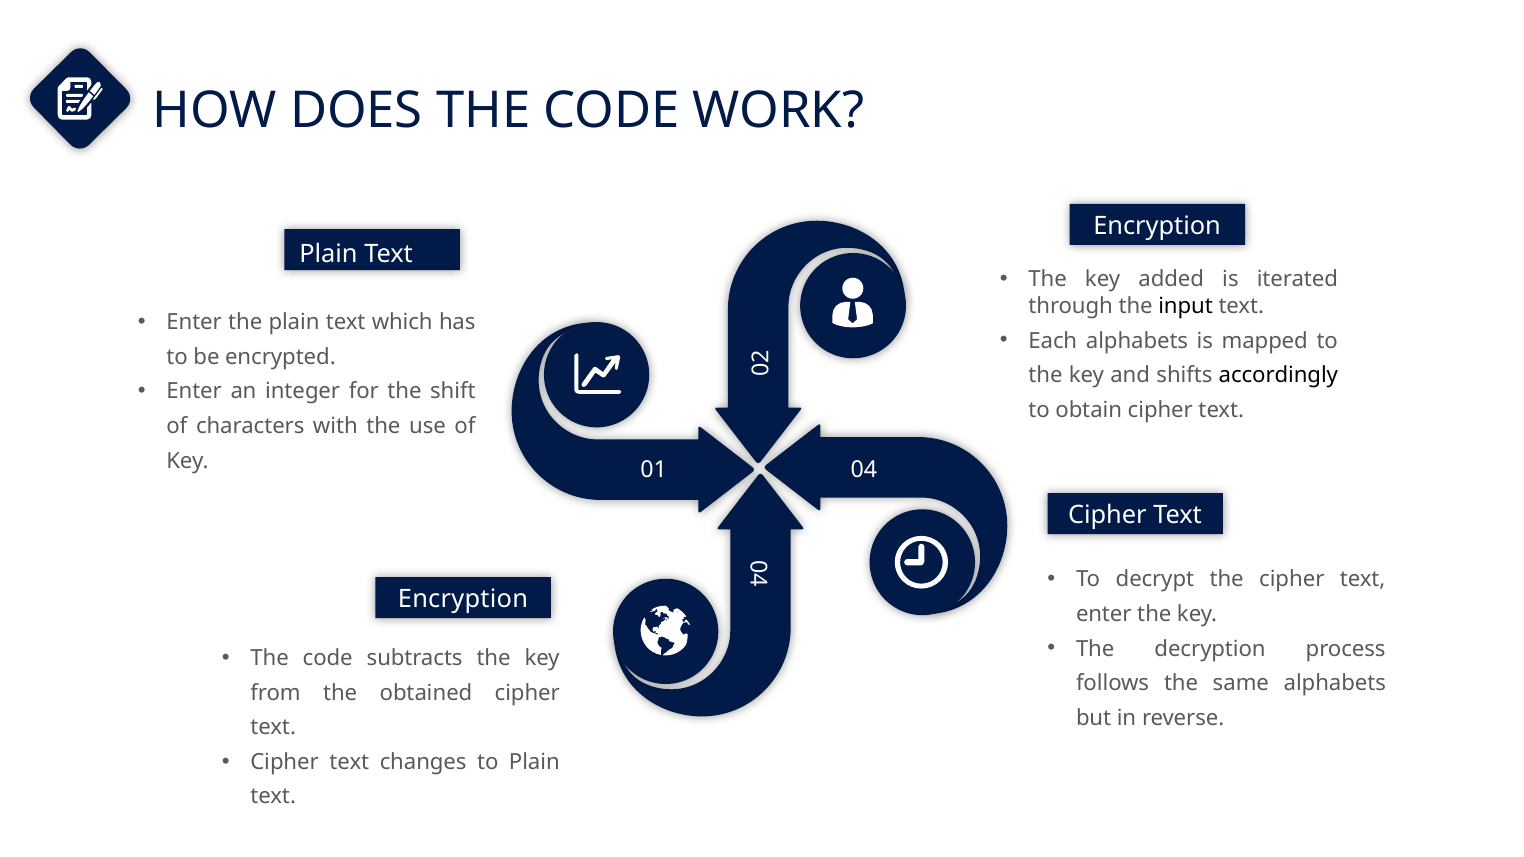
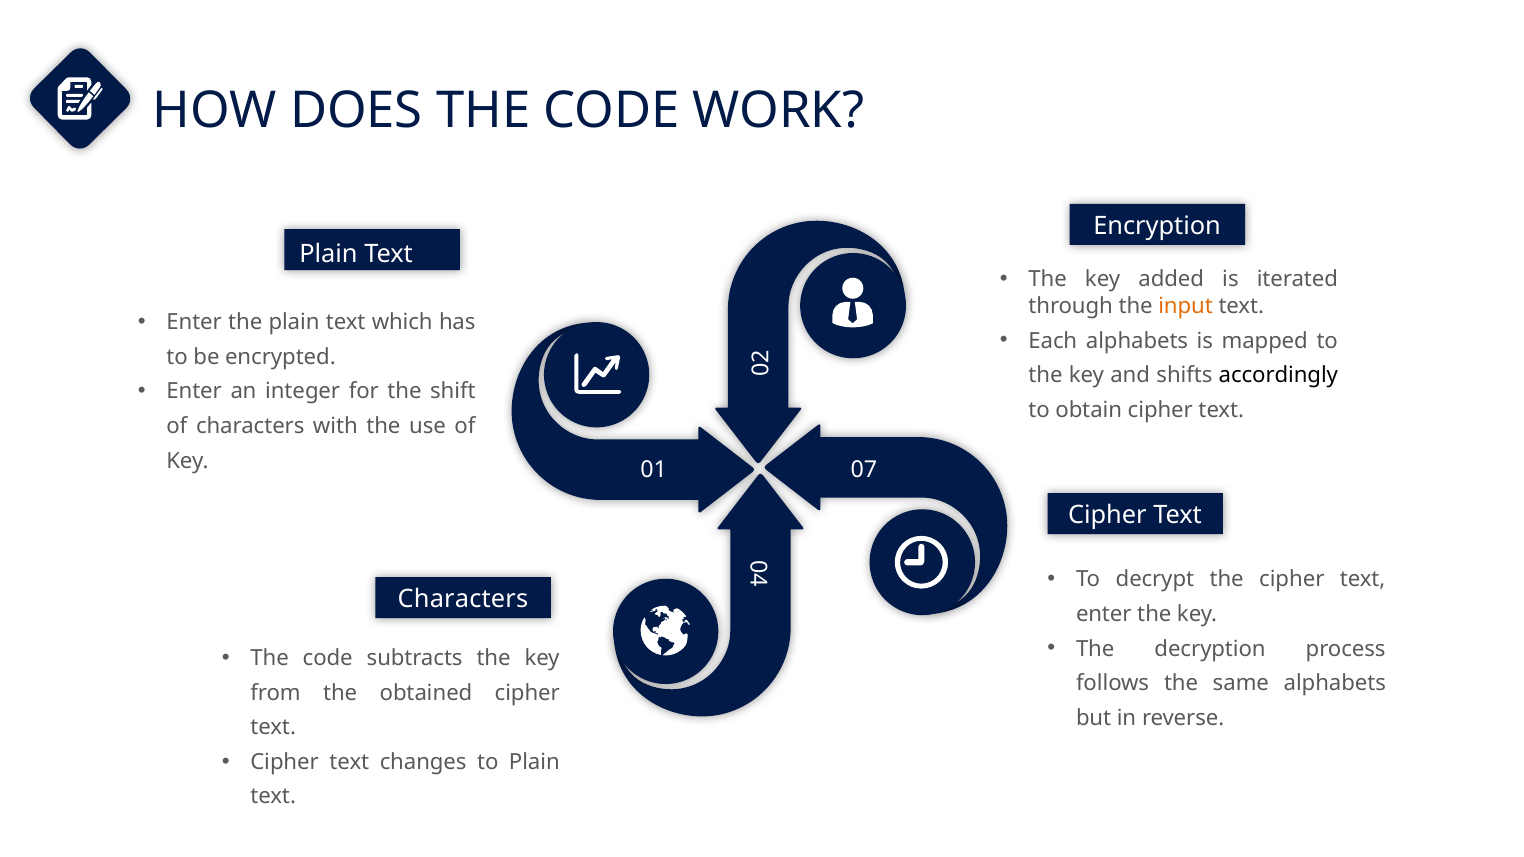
input colour: black -> orange (1186, 306)
04: 04 -> 07 (864, 470)
Encryption: Encryption -> Characters (463, 599)
